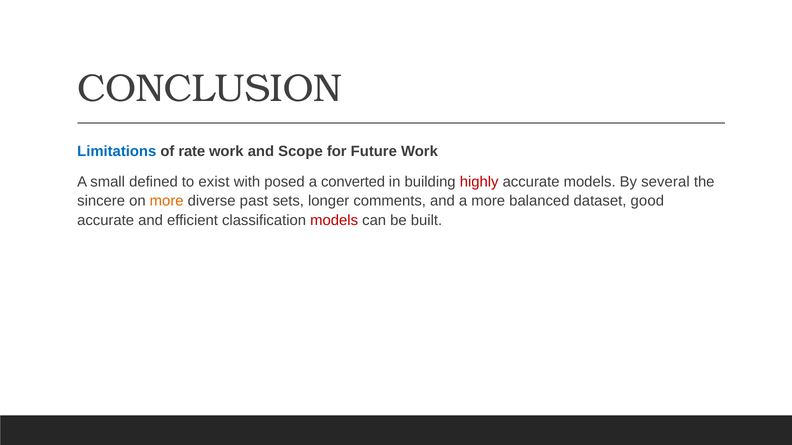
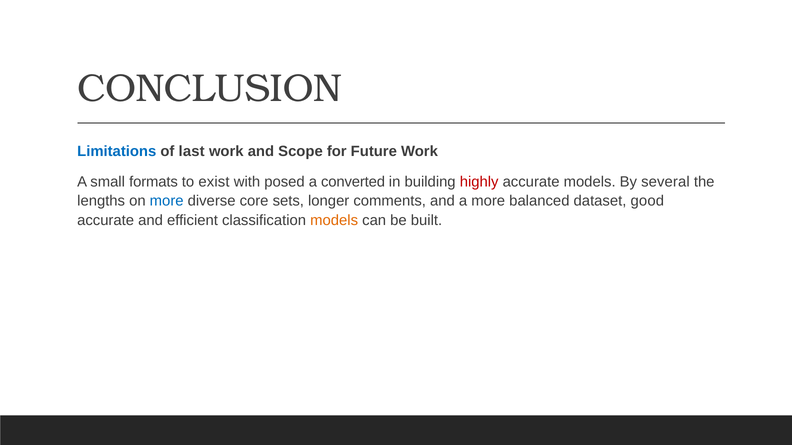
rate: rate -> last (192, 152)
defined: defined -> formats (154, 182)
sincere: sincere -> lengths (101, 201)
more colour: orange -> blue (167, 201)
past: past -> core (254, 201)
models colour: red -> orange (334, 220)
